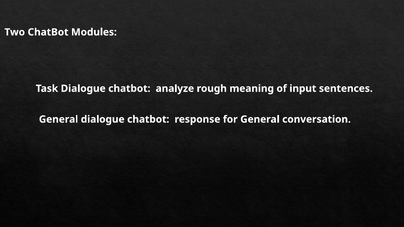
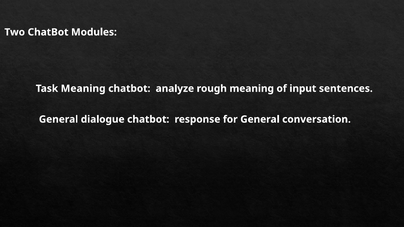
Task Dialogue: Dialogue -> Meaning (83, 89)
